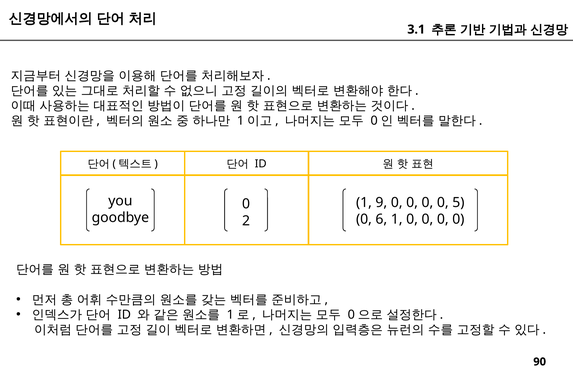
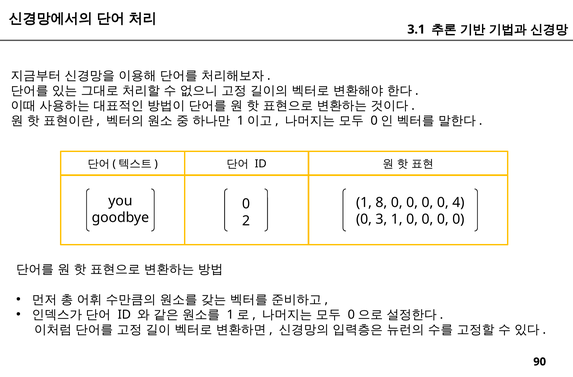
9: 9 -> 8 (381, 202)
5: 5 -> 4 (458, 202)
6: 6 -> 3 (381, 219)
